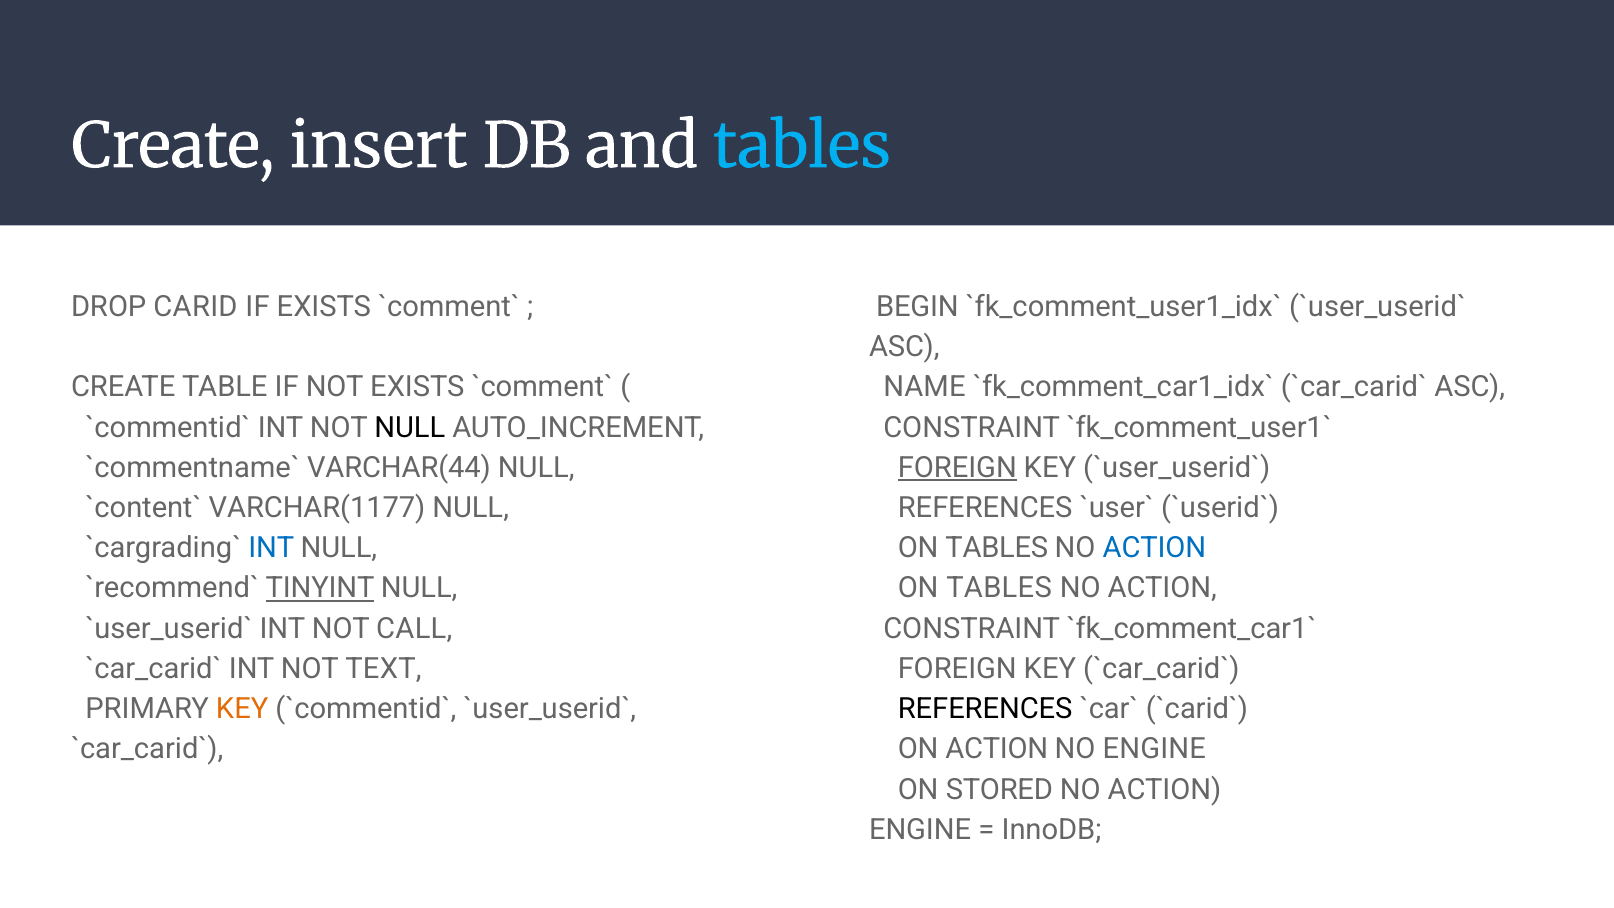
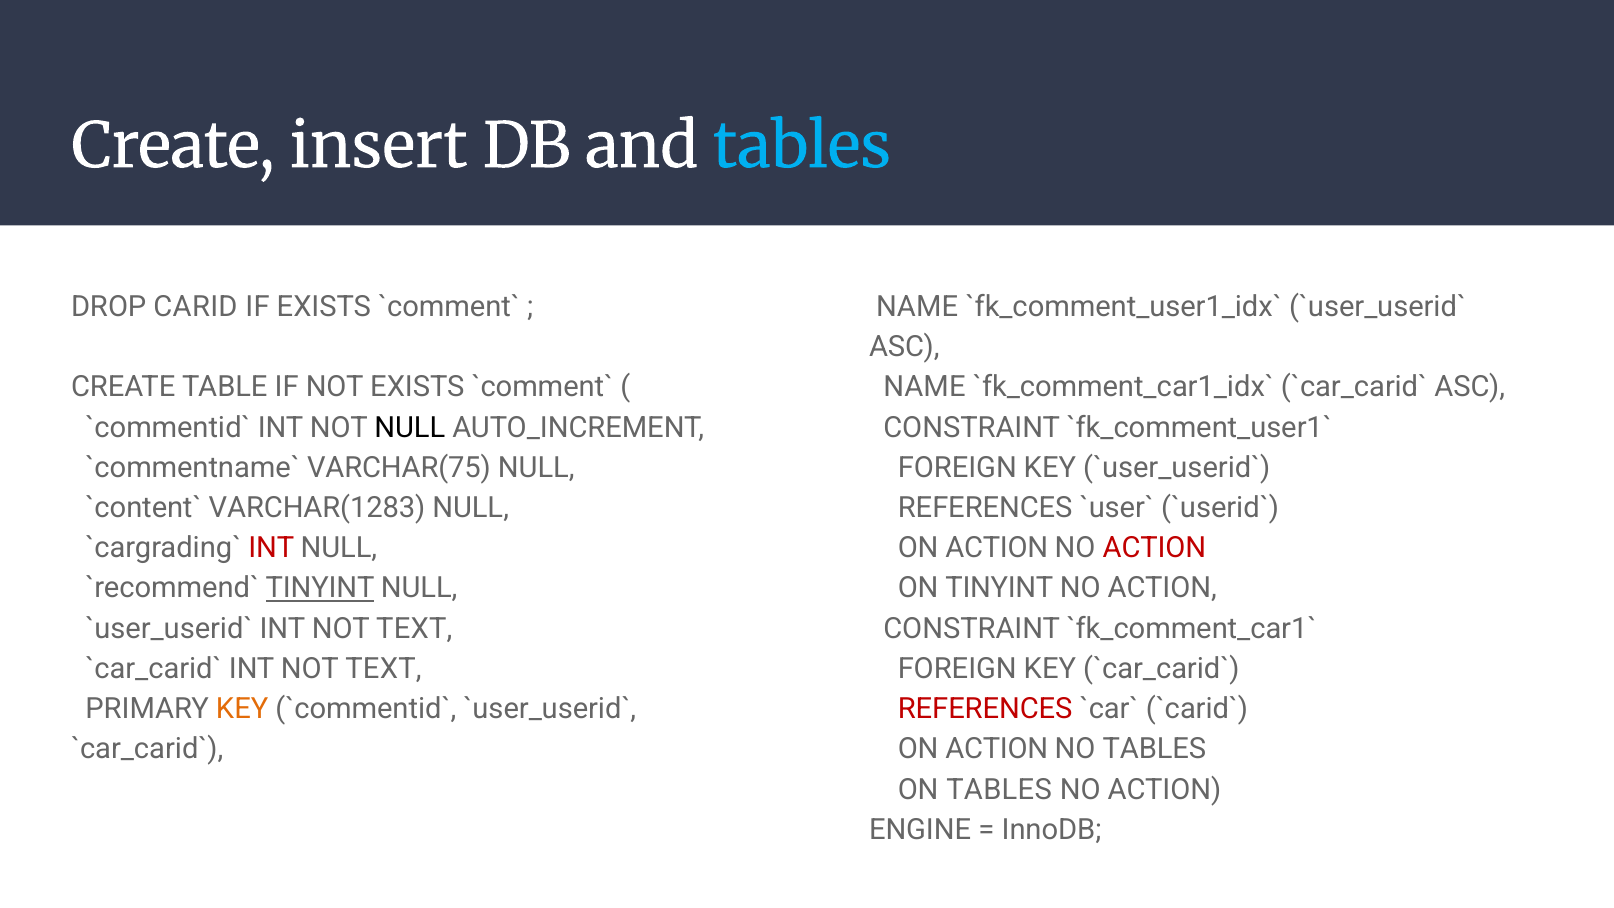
BEGIN: BEGIN -> NAME (917, 307)
VARCHAR(44: VARCHAR(44 -> VARCHAR(75 (399, 468)
FOREIGN underline: present -> none (957, 468)
VARCHAR(1177: VARCHAR(1177 -> VARCHAR(1283 (317, 508)
INT colour: blue -> red (271, 548)
TABLES: TABLES -> ACTION (997, 548)
ACTION colour: blue -> red (1154, 548)
TABLES: TABLES -> TINYINT (999, 588)
CALL: CALL -> TEXT (414, 628)
REFERENCES colour: black -> red (985, 709)
NO ENGINE: ENGINE -> TABLES (1154, 749)
ON STORED: STORED -> TABLES (999, 789)
